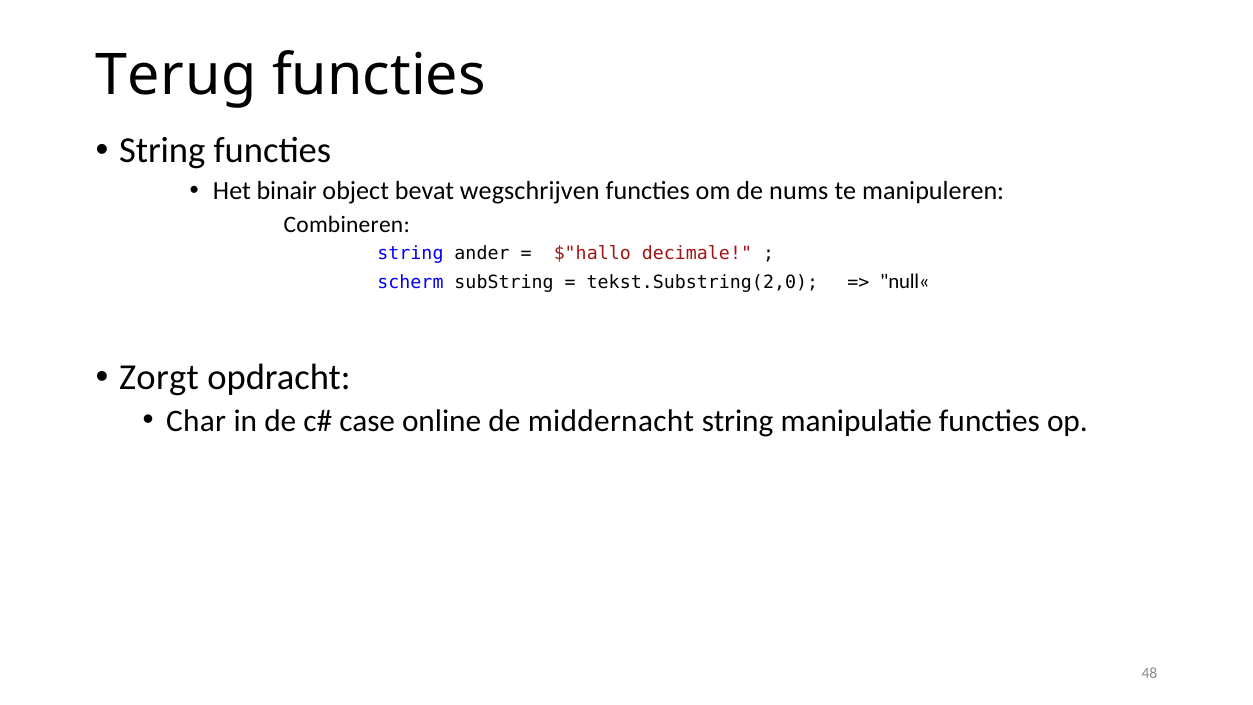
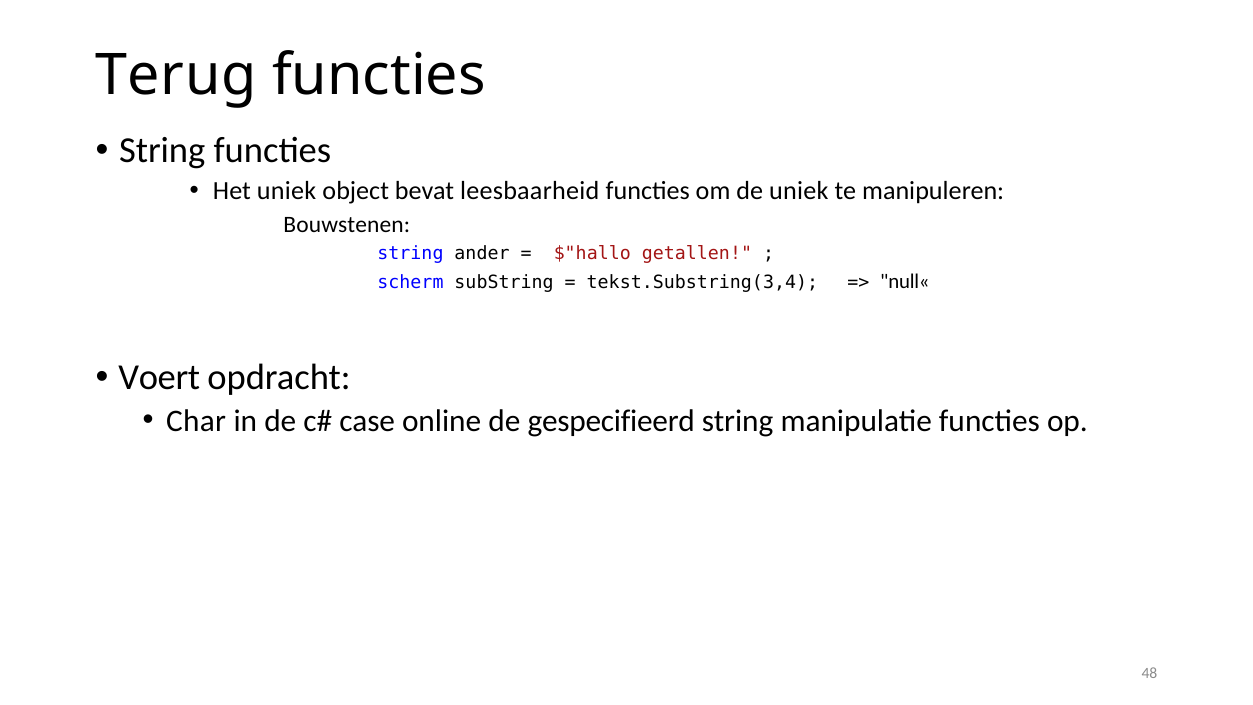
Het binair: binair -> uniek (286, 191)
wegschrijven: wegschrijven -> leesbaarheid (530, 191)
de nums: nums -> uniek (799, 191)
Combineren: Combineren -> Bouwstenen (347, 224)
decimale: decimale -> getallen (697, 254)
tekst.Substring(2,0: tekst.Substring(2,0 -> tekst.Substring(3,4 (702, 282)
Zorgt: Zorgt -> Voert (159, 377)
middernacht: middernacht -> gespecifieerd (611, 421)
